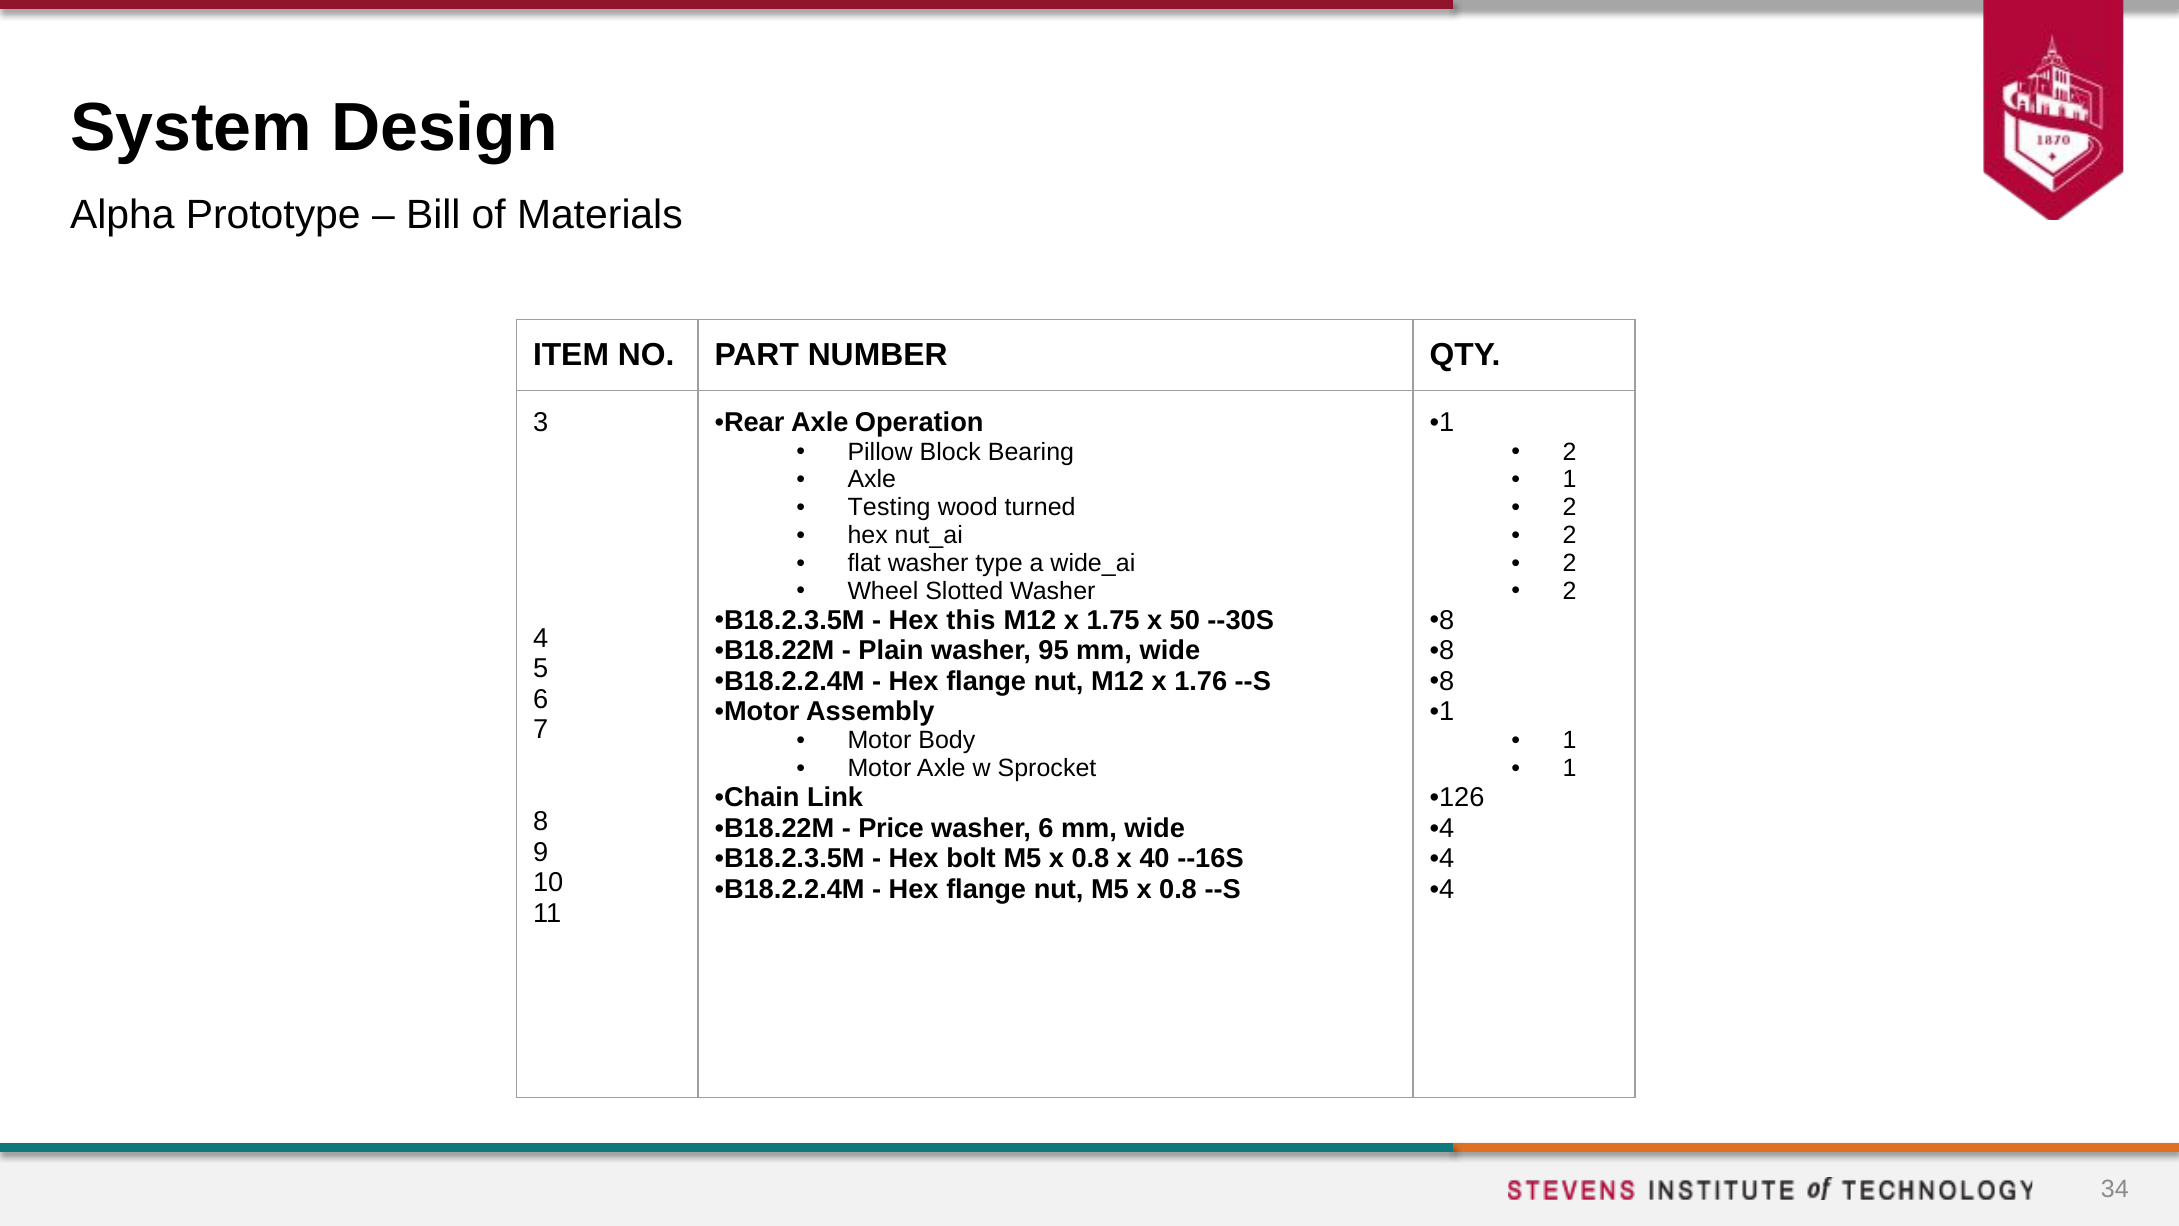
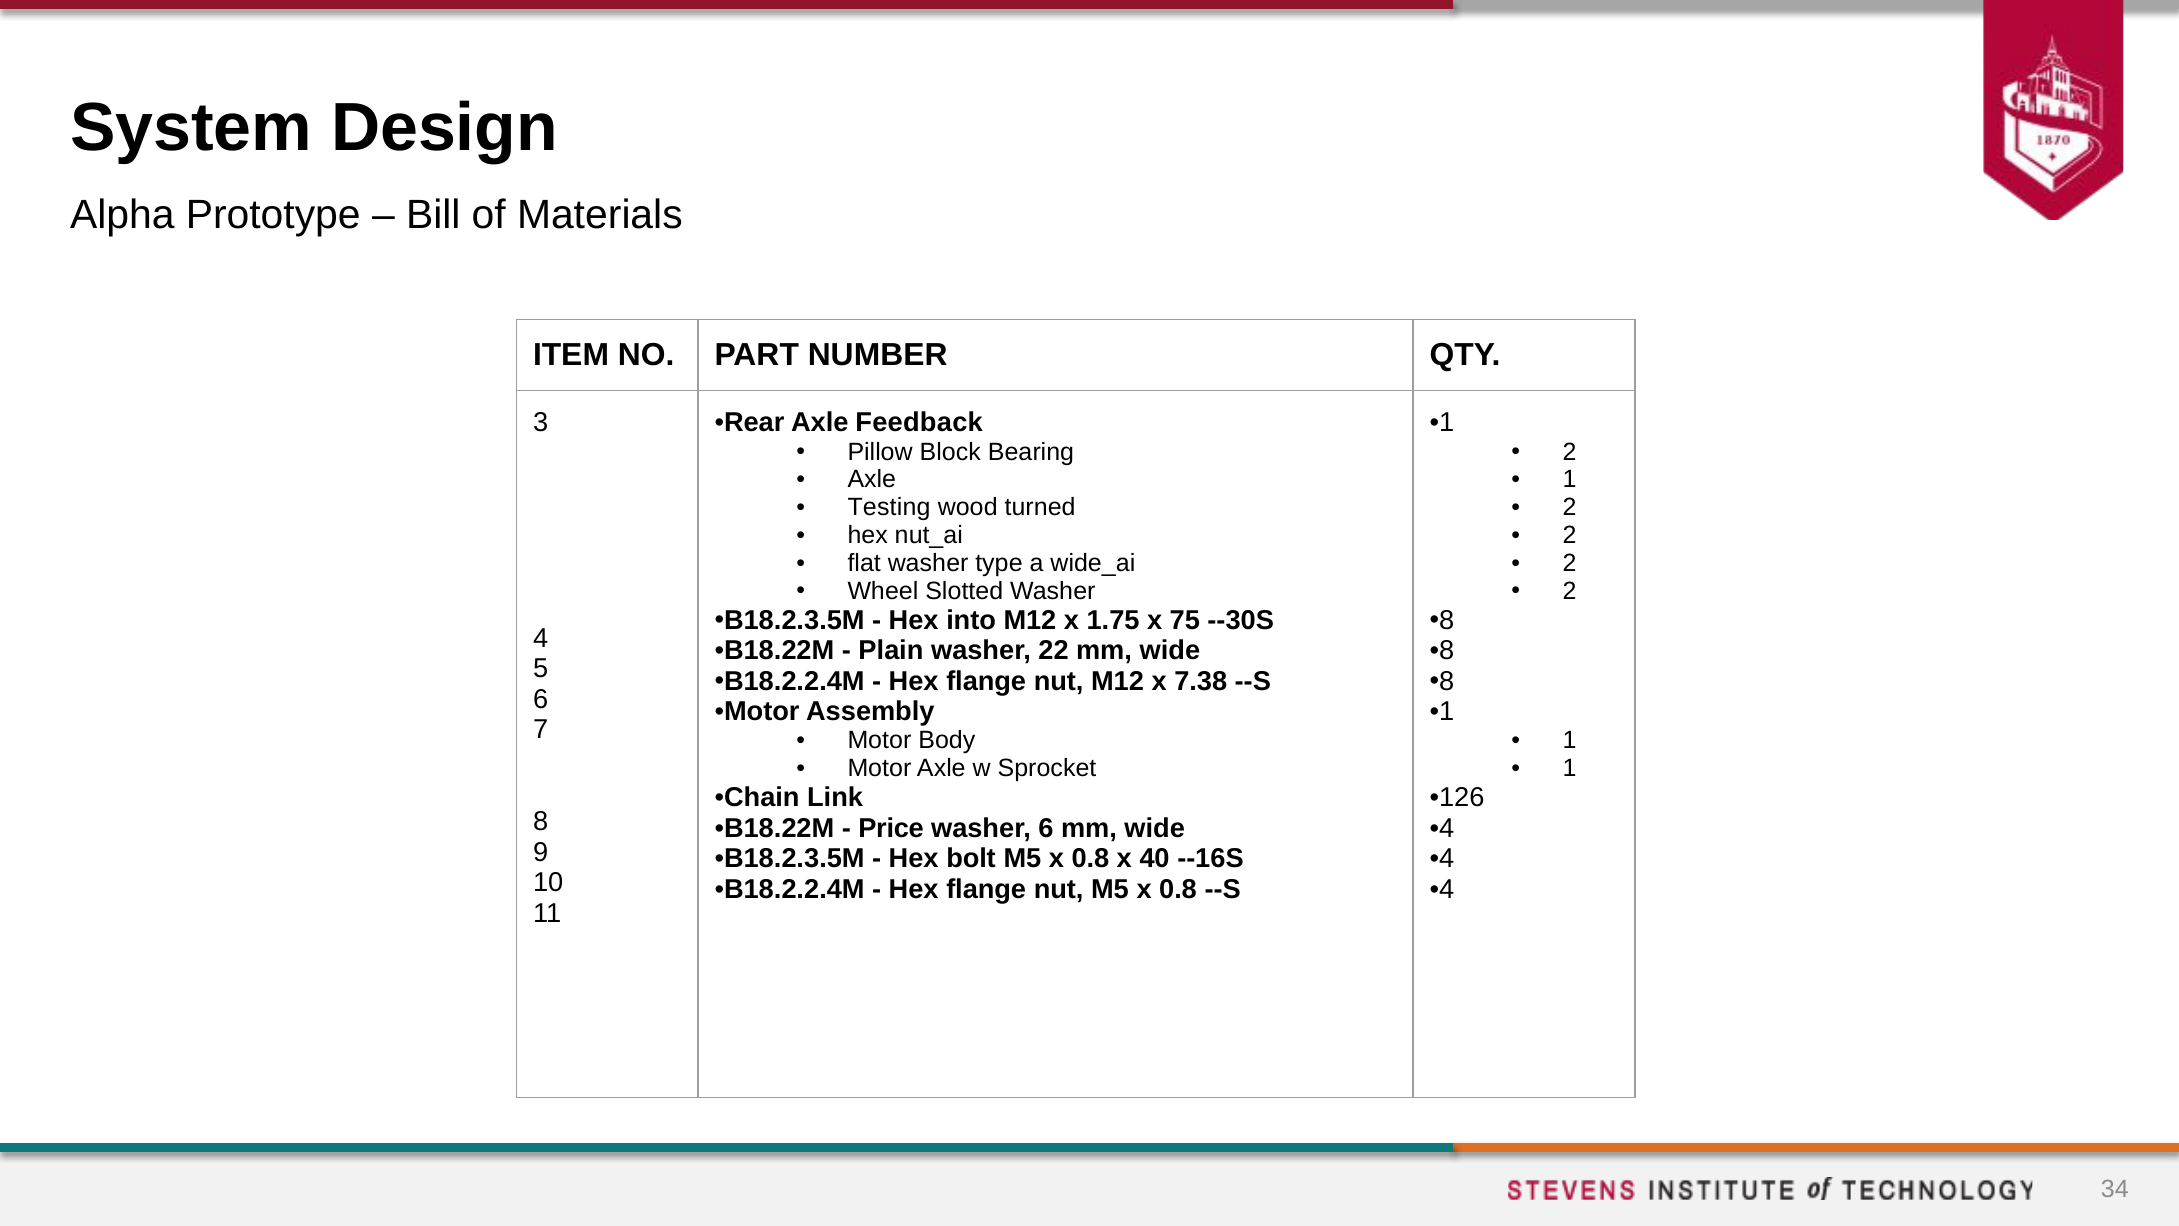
Operation: Operation -> Feedback (919, 423)
this: this -> into (971, 620)
50: 50 -> 75 (1185, 620)
95: 95 -> 22 (1054, 651)
1.76: 1.76 -> 7.38 (1201, 681)
